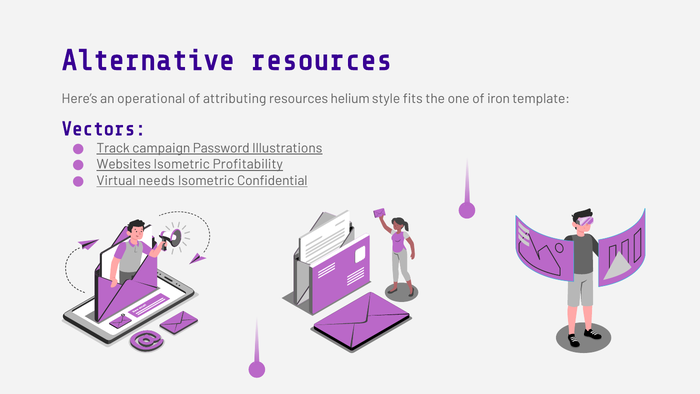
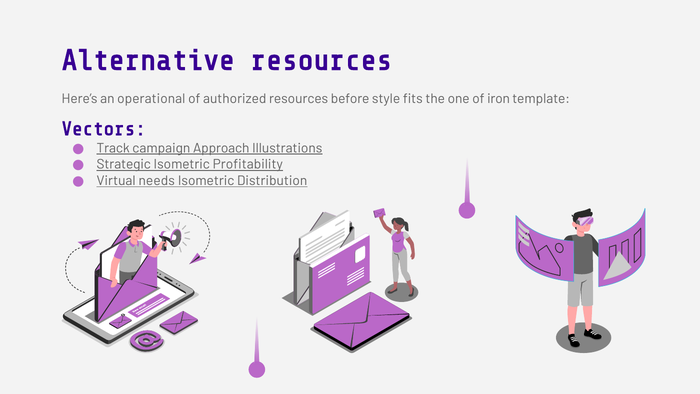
attributing: attributing -> authorized (235, 99)
helium: helium -> before (350, 99)
Password: Password -> Approach (221, 148)
Websites: Websites -> Strategic (124, 164)
Confidential: Confidential -> Distribution (272, 181)
